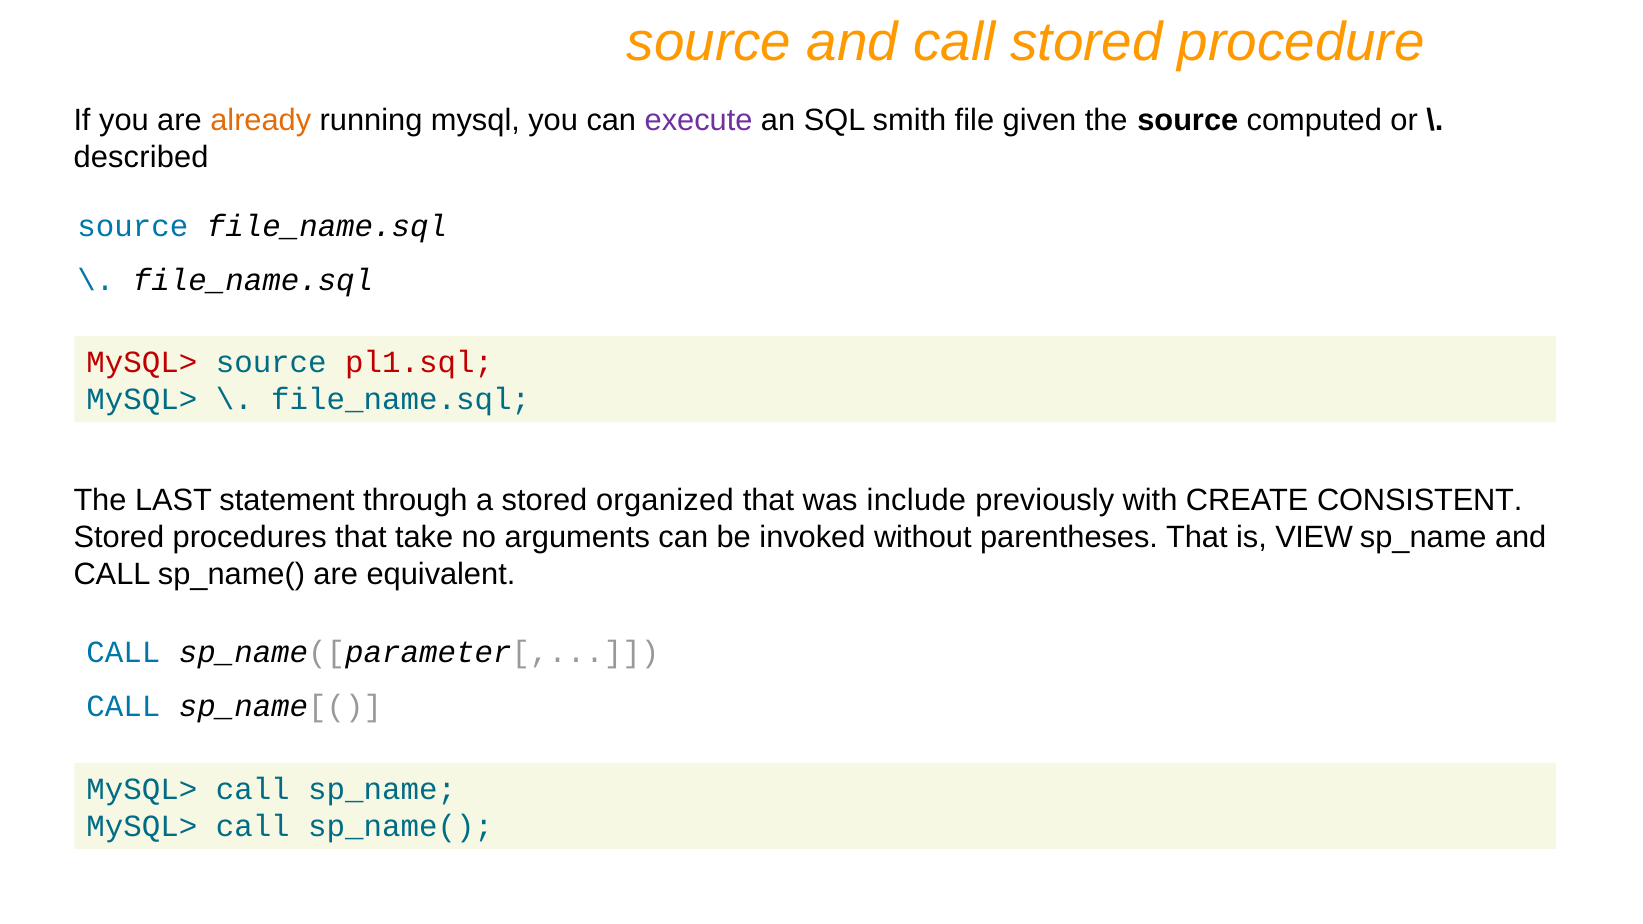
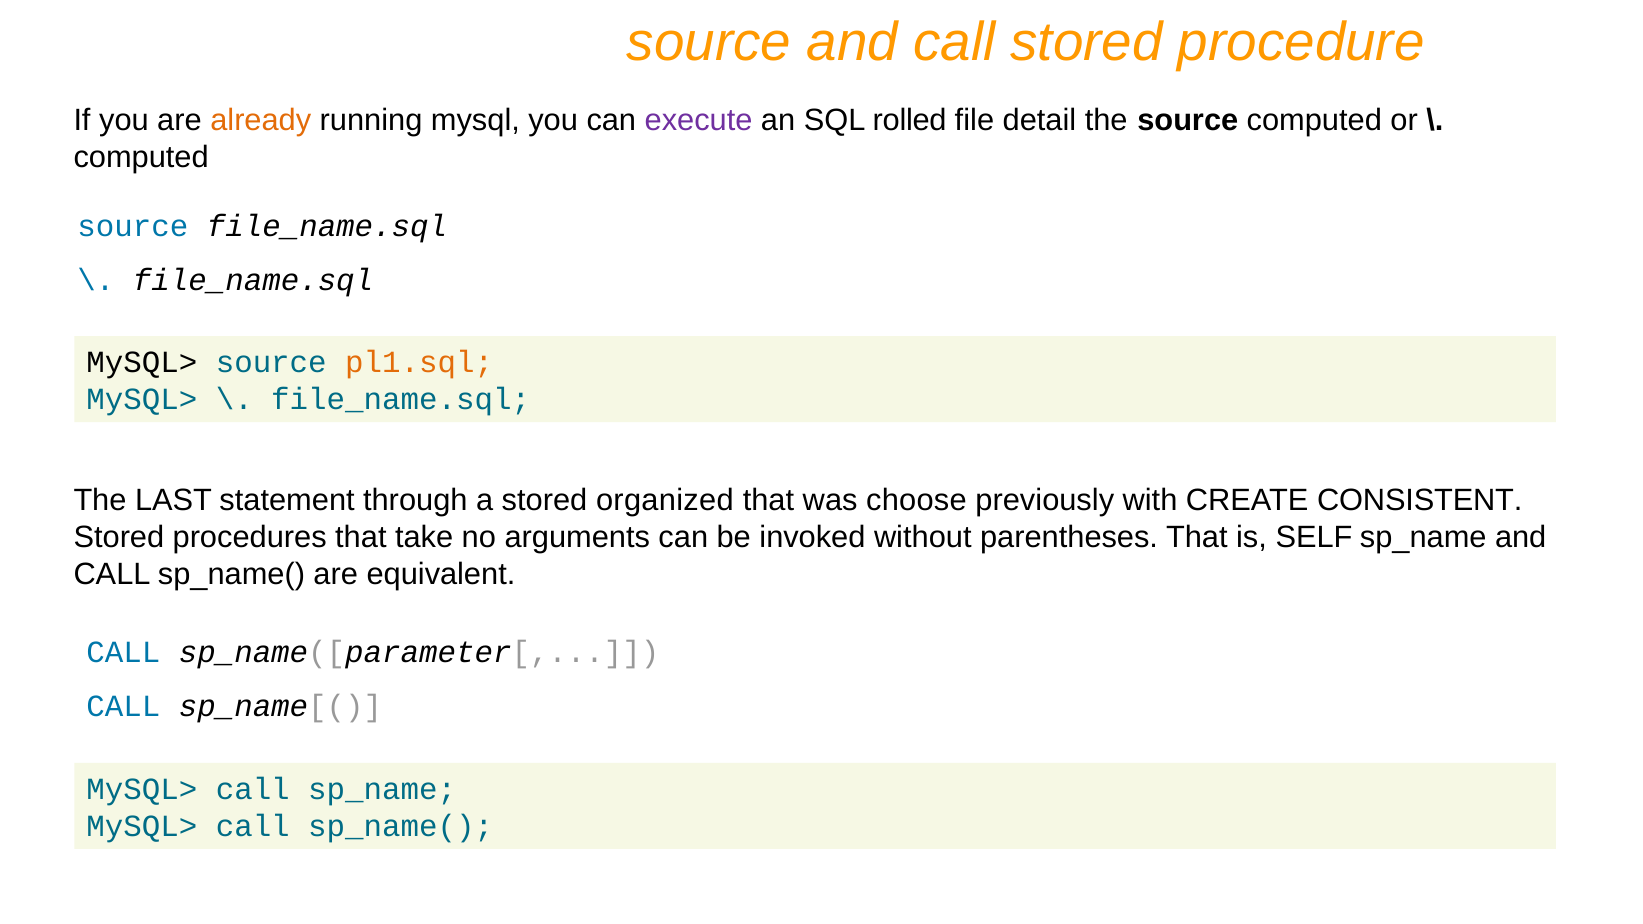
smith: smith -> rolled (910, 120)
given: given -> detail (1039, 120)
described: described -> computed (141, 157)
MySQL> colour: red -> black (142, 363)
pl1.sql colour: red -> orange (419, 363)
include: include -> choose (916, 500)
VIEW: VIEW -> SELF (1314, 537)
